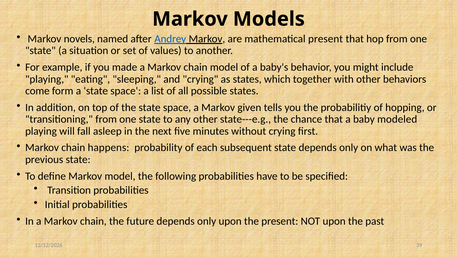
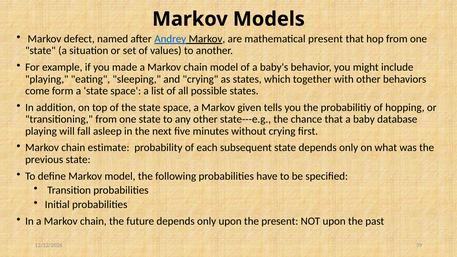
novels: novels -> defect (79, 39)
modeled: modeled -> database (397, 119)
happens: happens -> estimate (109, 148)
